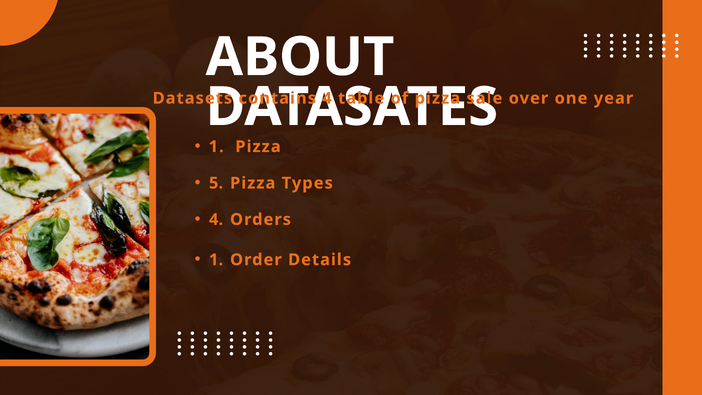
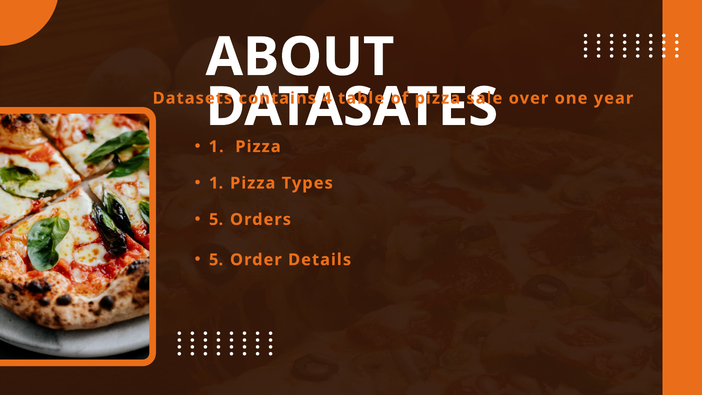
5: 5 -> 1 (216, 183)
4: 4 -> 5 (216, 219)
1: 1 -> 5 (216, 260)
